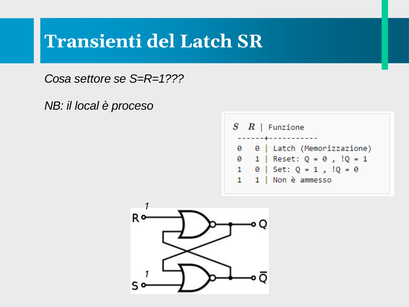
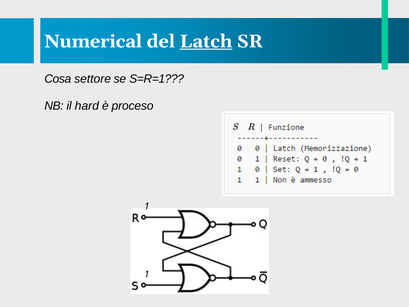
Transienti: Transienti -> Numerical (93, 41)
Latch underline: none -> present (206, 41)
local: local -> hard (87, 106)
